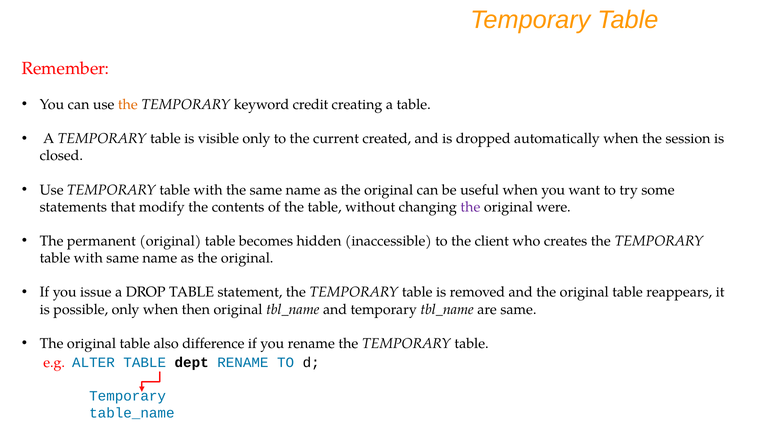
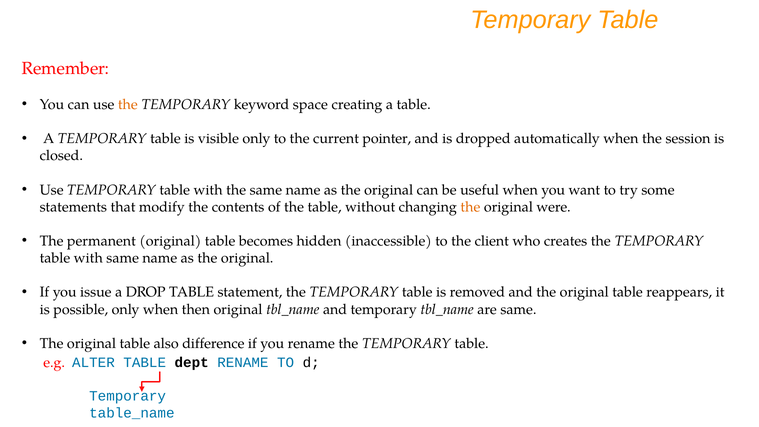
credit: credit -> space (310, 104)
created: created -> pointer (387, 139)
the colour: purple -> orange (470, 207)
